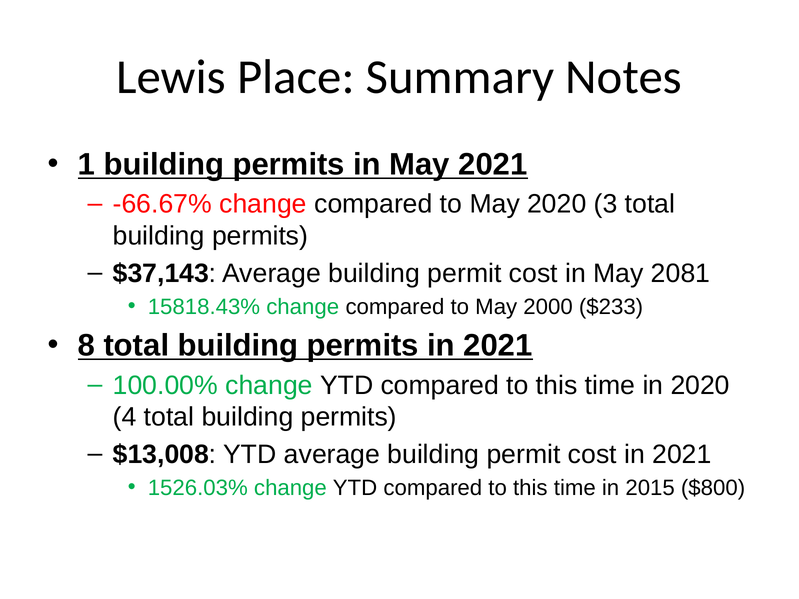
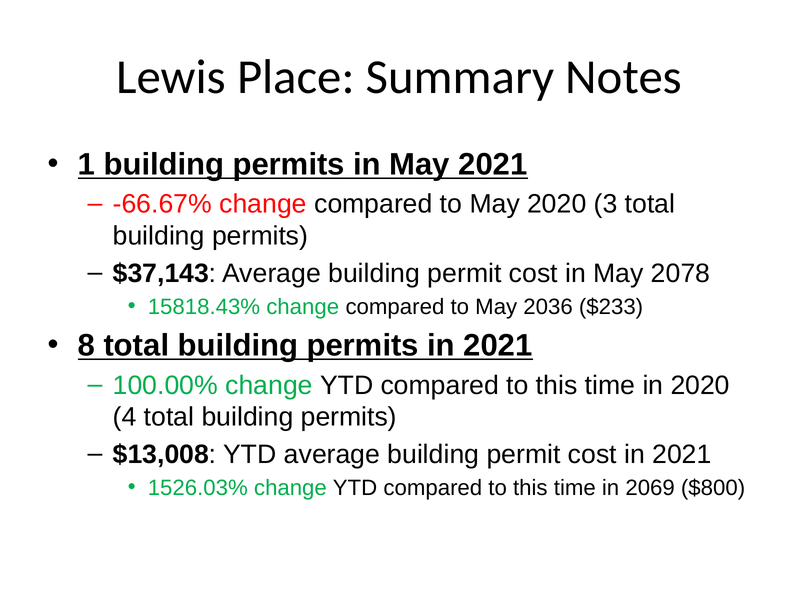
2081: 2081 -> 2078 (681, 274)
2000: 2000 -> 2036 (548, 307)
2015: 2015 -> 2069 (650, 488)
